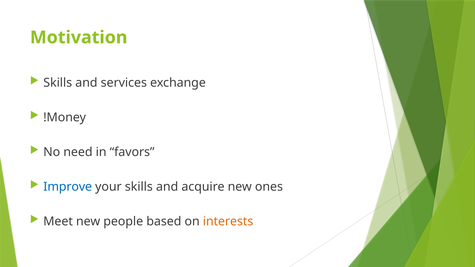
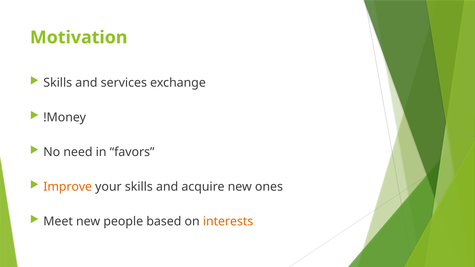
Improve colour: blue -> orange (68, 187)
